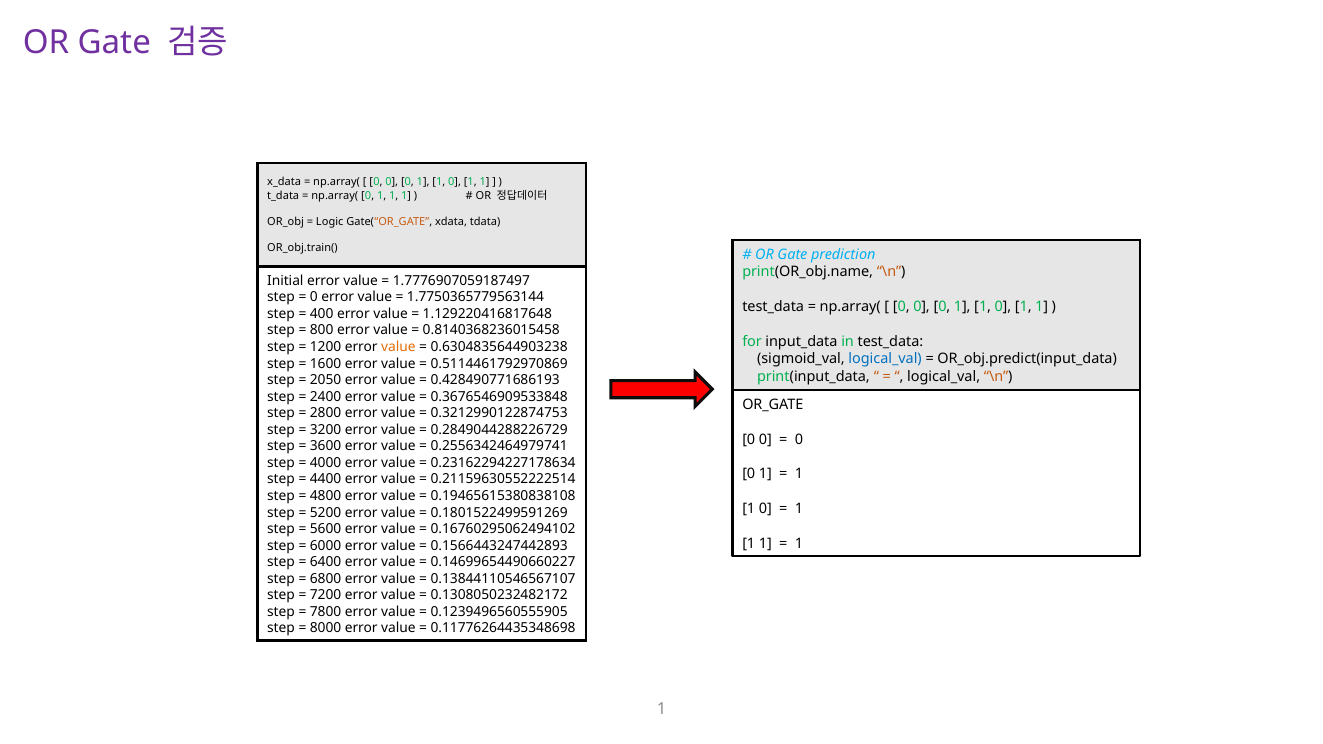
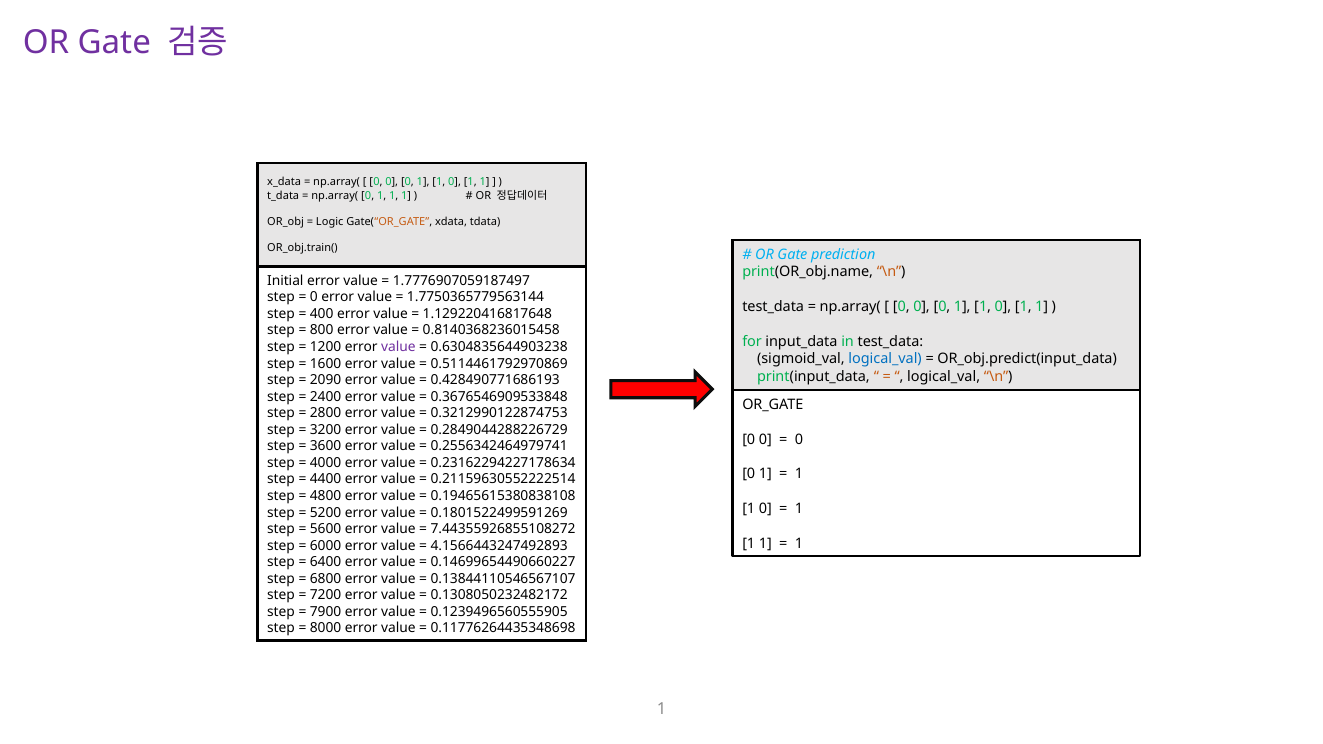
value colour: orange -> purple (398, 347)
2050: 2050 -> 2090 (326, 380)
0.16760295062494102: 0.16760295062494102 -> 7.44355926855108272 (503, 529)
0.1566443247442893: 0.1566443247442893 -> 4.1566443247492893 (499, 546)
7800: 7800 -> 7900 (326, 612)
